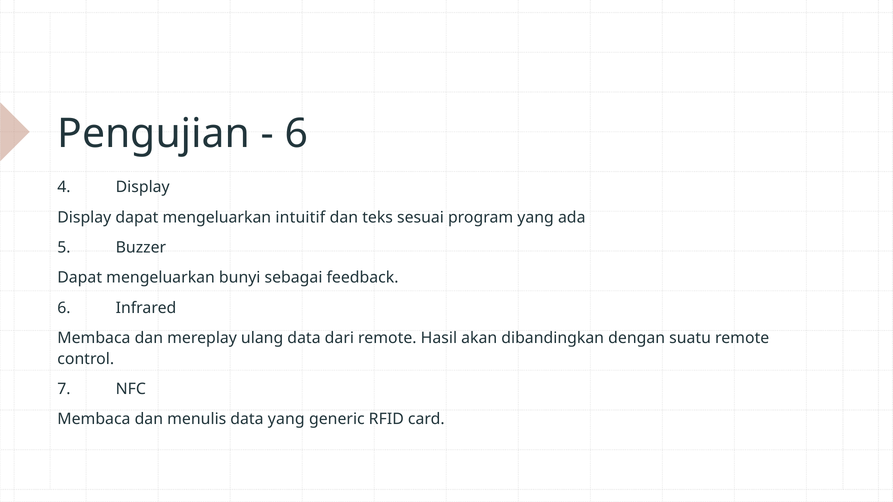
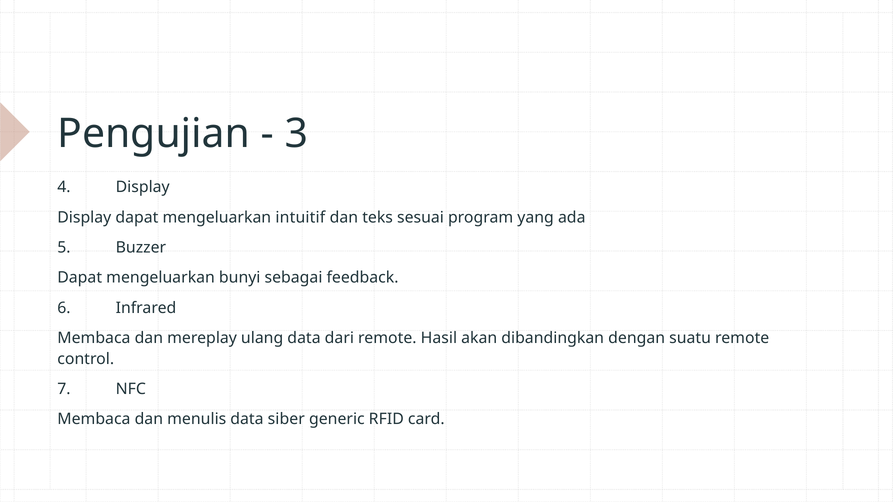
6: 6 -> 3 (296, 134)
data yang: yang -> siber (286, 419)
